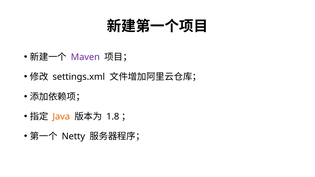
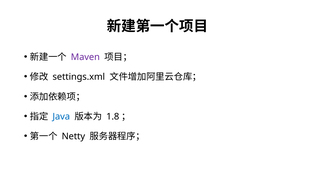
Java colour: orange -> blue (61, 117)
